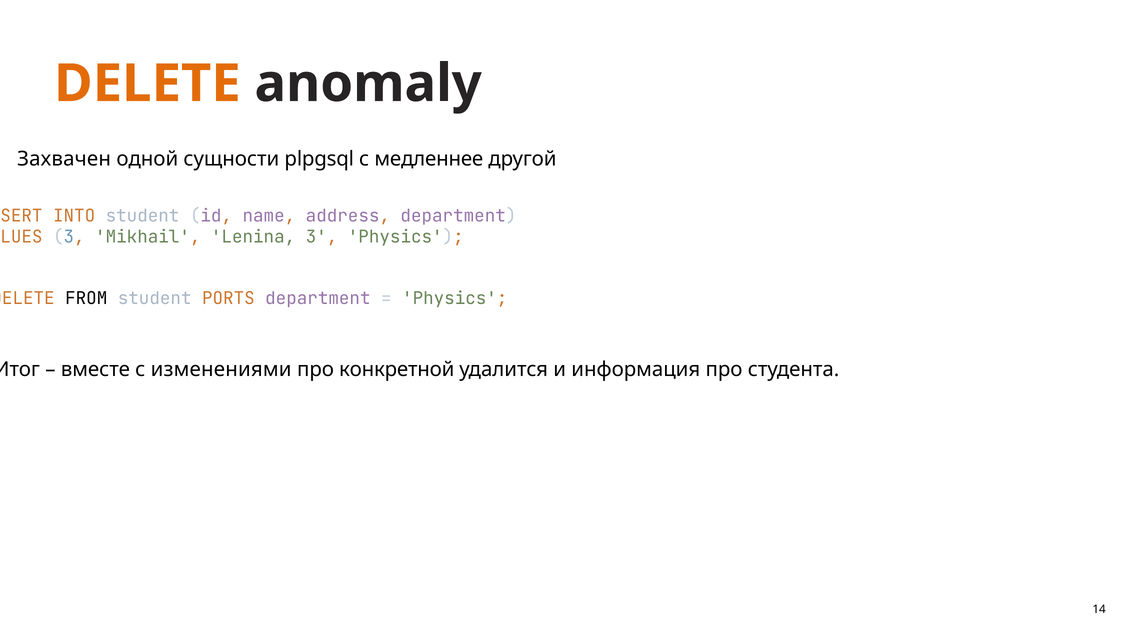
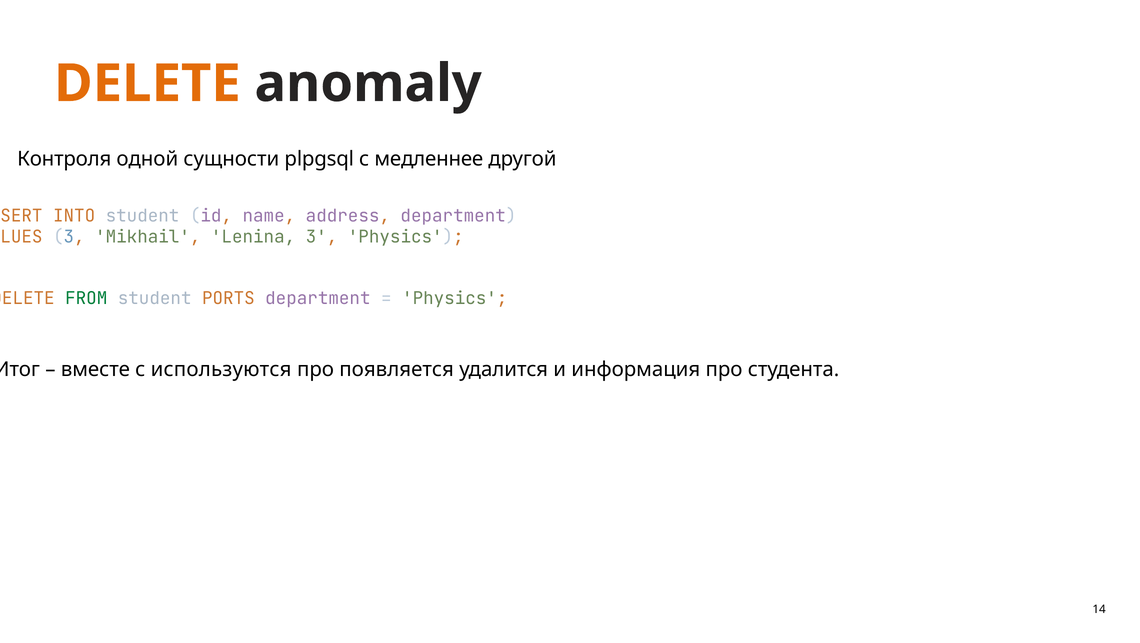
Захвачен: Захвачен -> Контроля (64, 159)
FROM colour: black -> green (86, 298)
изменениями: изменениями -> используются (221, 369)
конкретной: конкретной -> появляется (397, 369)
